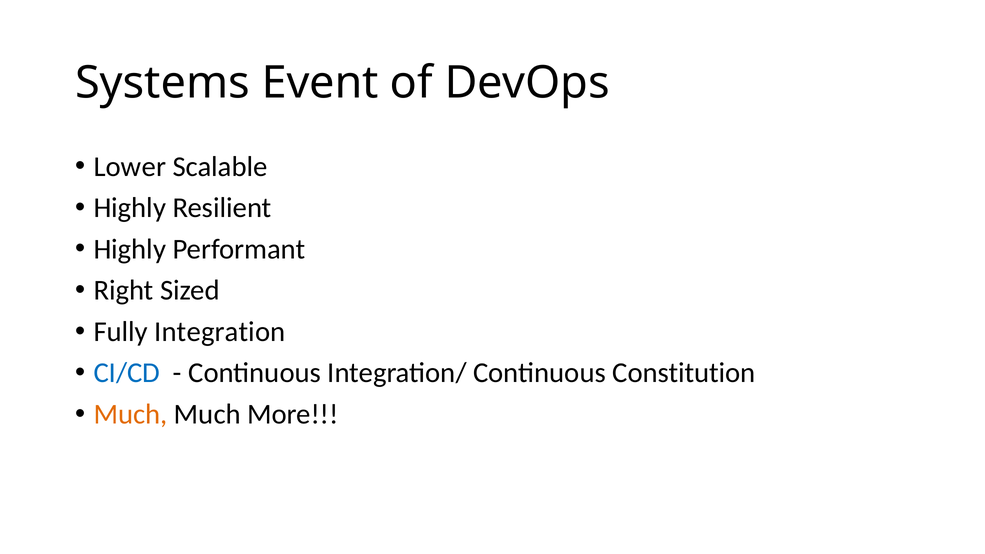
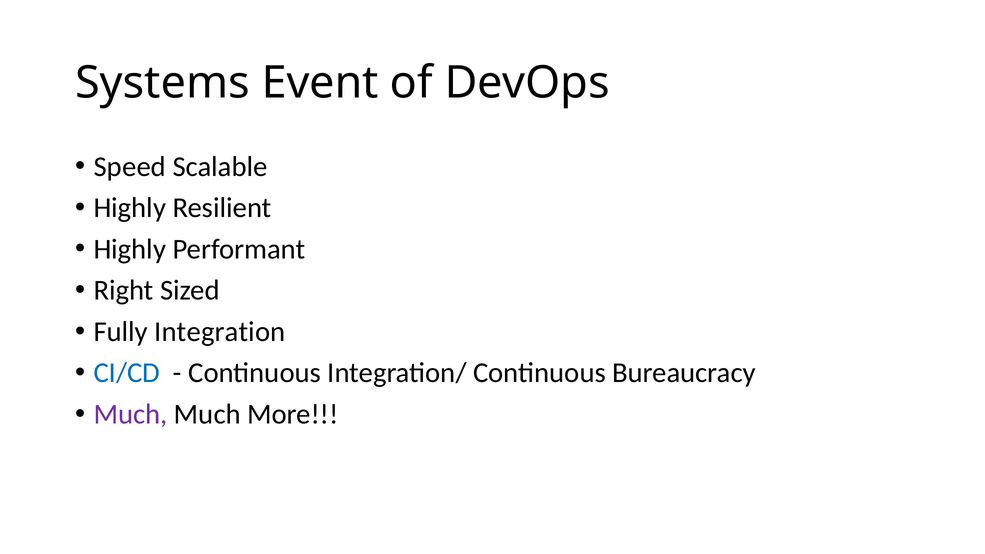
Lower: Lower -> Speed (130, 167)
Constitution: Constitution -> Bureaucracy (684, 373)
Much colour: orange -> purple (130, 414)
